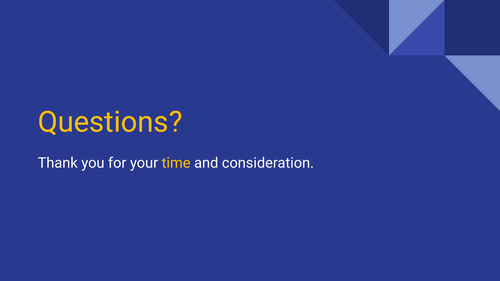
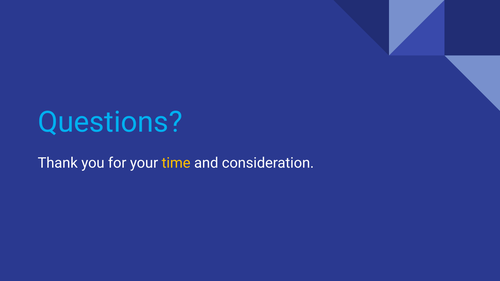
Questions colour: yellow -> light blue (110, 122)
